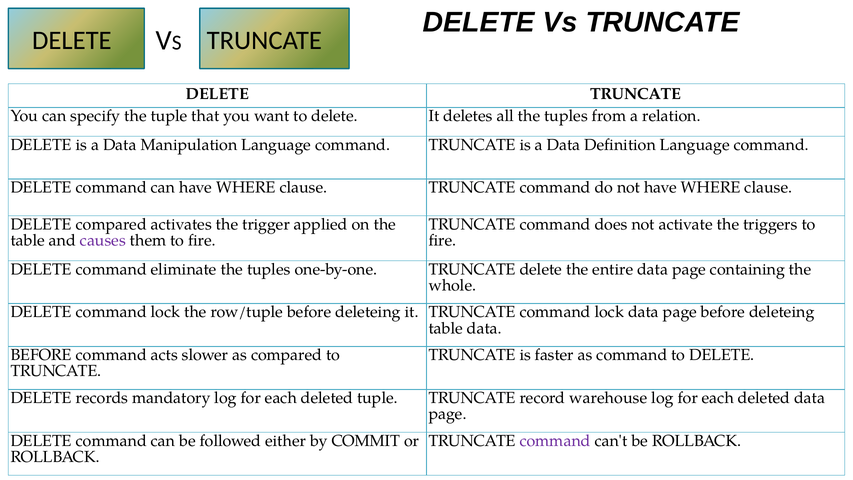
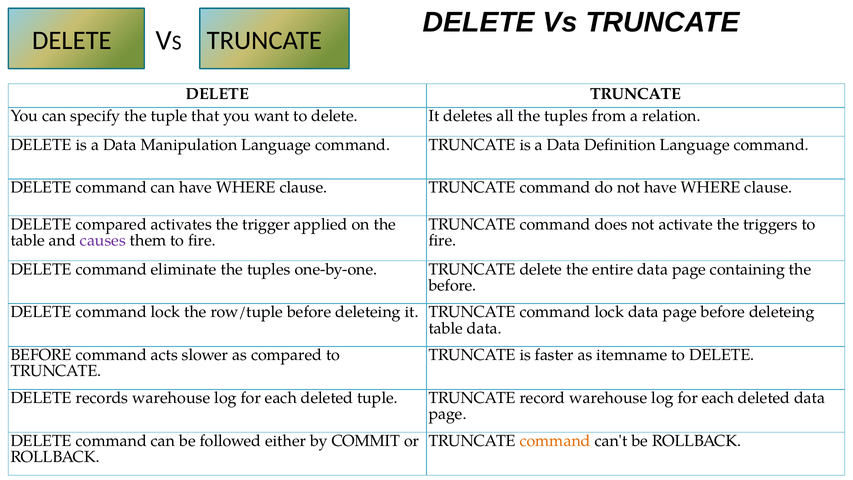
whole: whole -> before (453, 285)
as command: command -> itemname (632, 355)
records mandatory: mandatory -> warehouse (171, 398)
command colour: purple -> orange (555, 441)
